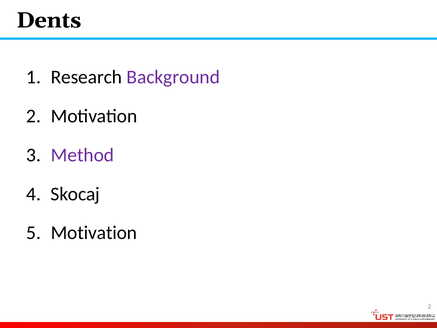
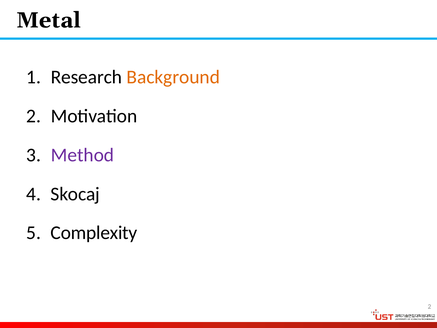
Dents: Dents -> Metal (49, 20)
Background colour: purple -> orange (173, 77)
Motivation: Motivation -> Complexity (94, 233)
